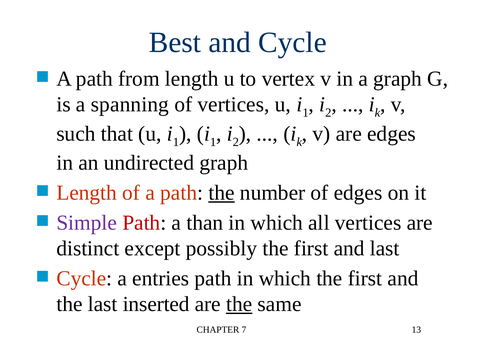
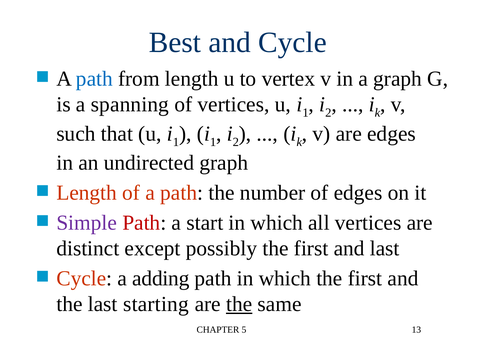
path colour: black -> blue (94, 79)
the underline: present -> none (222, 193)
than: than -> start (205, 223)
entries: entries -> adding (161, 278)
inserted: inserted -> starting (156, 304)
7: 7 -> 5 (244, 329)
